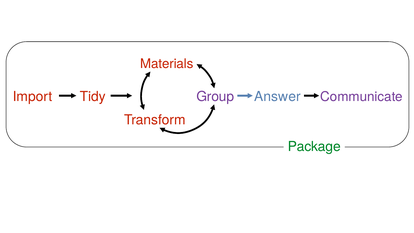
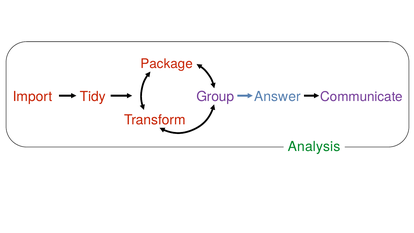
Materials: Materials -> Package (167, 64)
Package: Package -> Analysis (314, 147)
